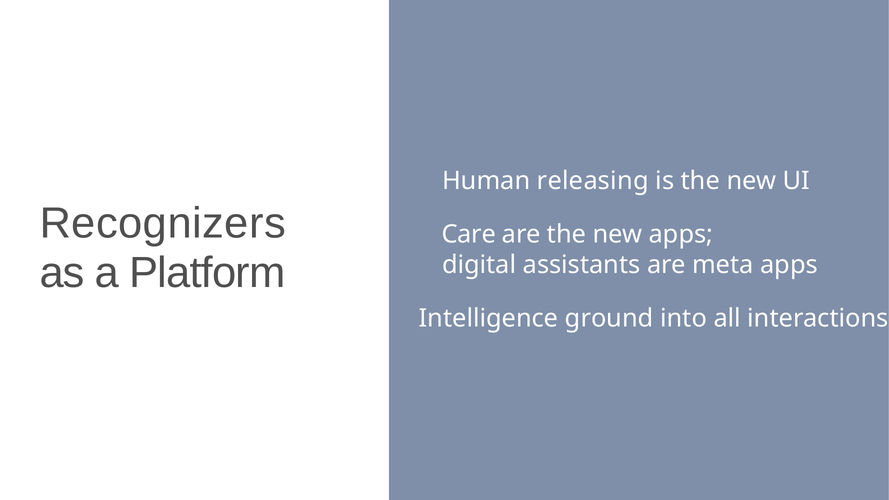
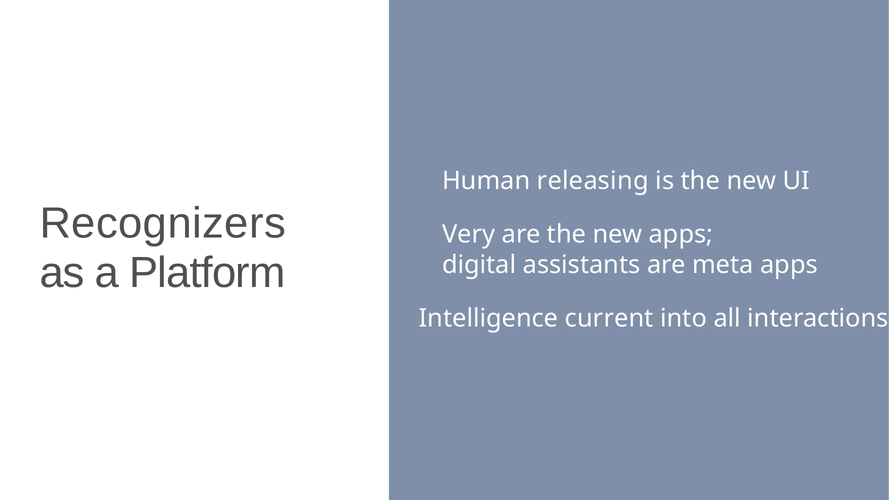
Care: Care -> Very (469, 234)
ground: ground -> current (609, 319)
